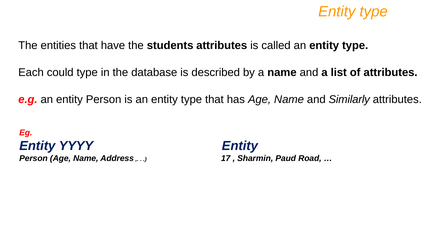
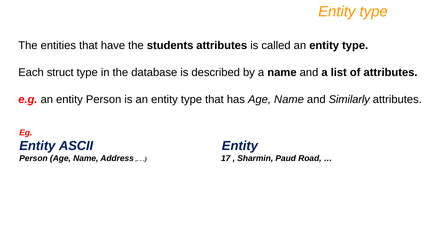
could: could -> struct (60, 72)
YYYY: YYYY -> ASCII (76, 146)
